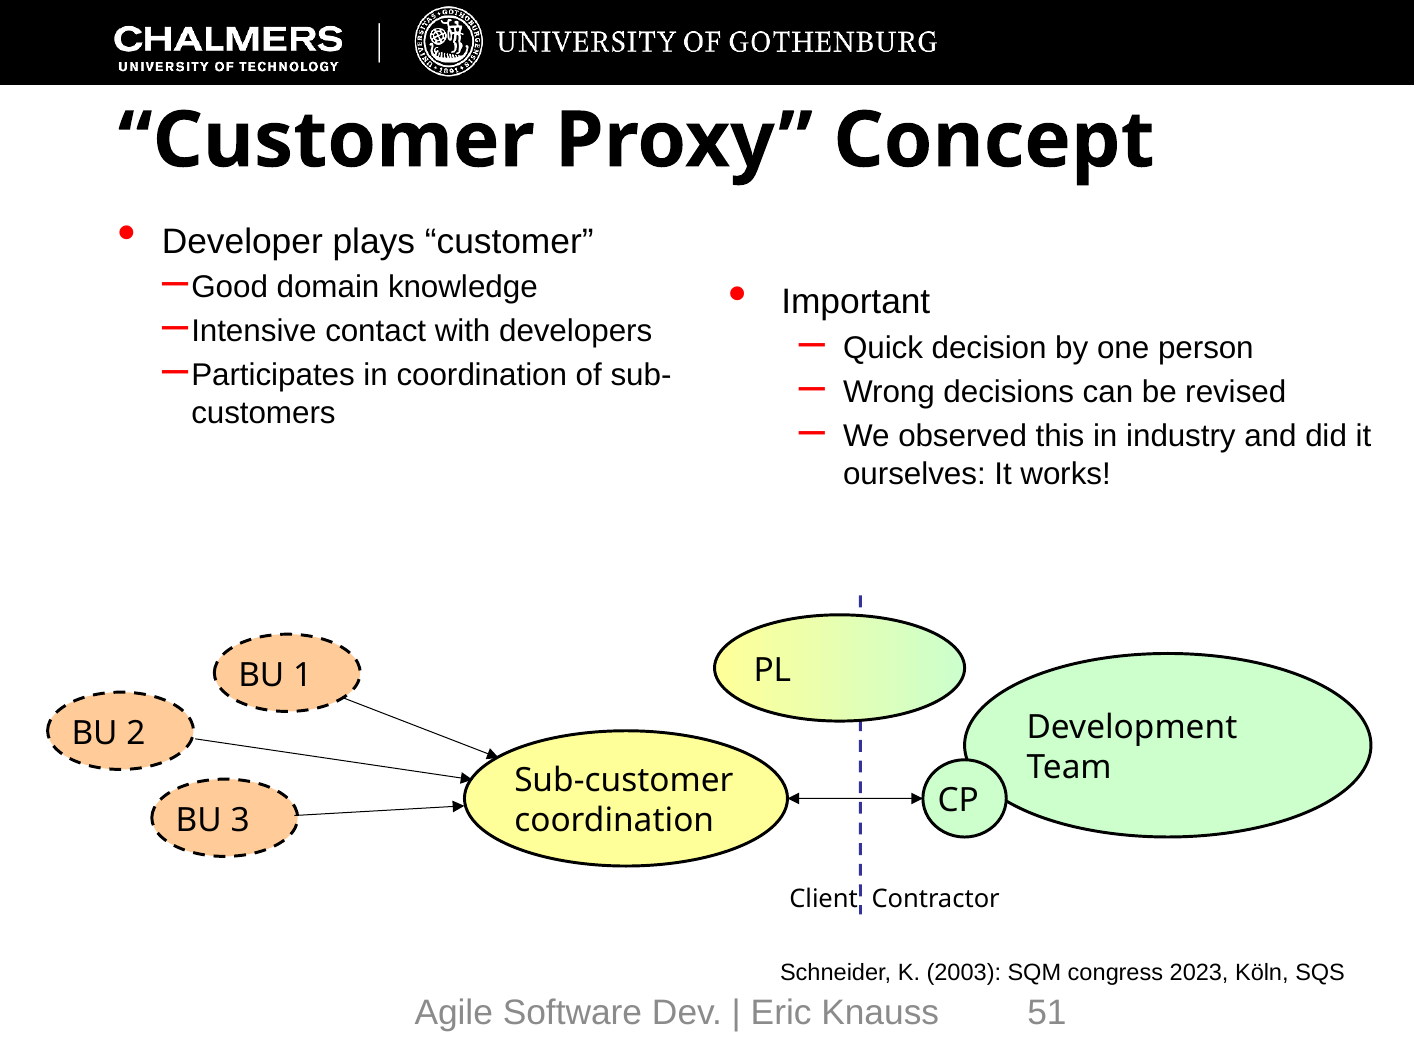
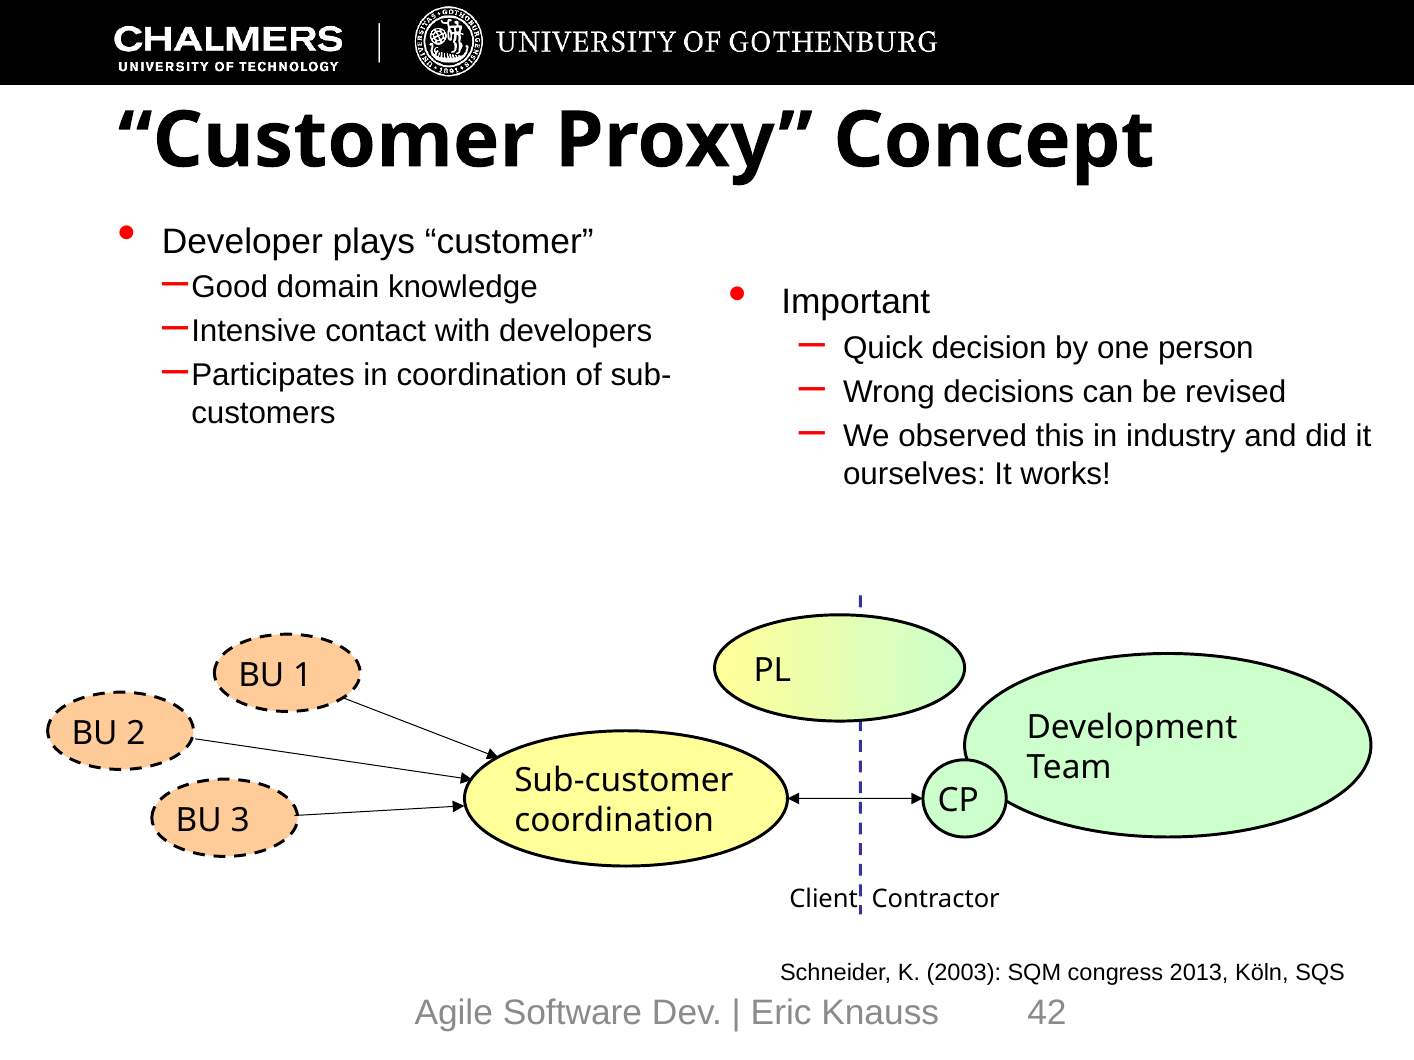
2023: 2023 -> 2013 (1199, 973)
51: 51 -> 42 (1047, 1014)
